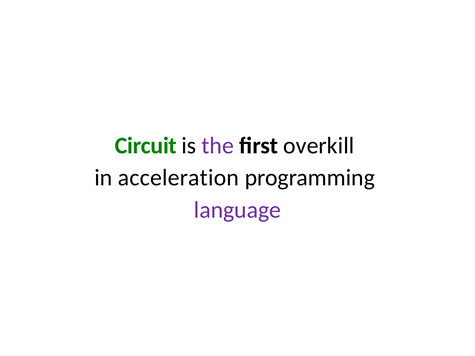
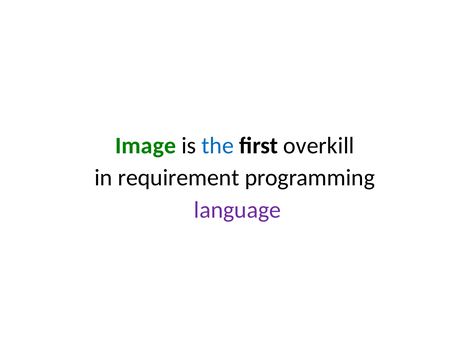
Circuit: Circuit -> Image (146, 146)
the colour: purple -> blue (218, 146)
acceleration: acceleration -> requirement (179, 178)
